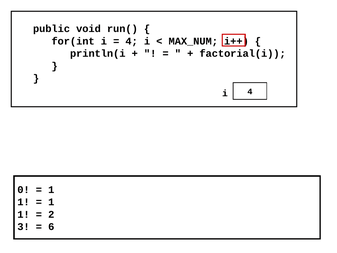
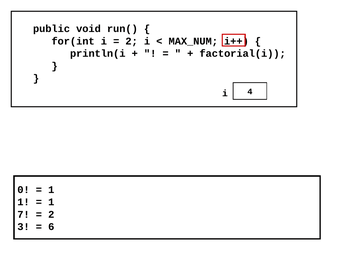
4: 4 -> 2 (132, 41)
1: 1 -> 7 (24, 214)
